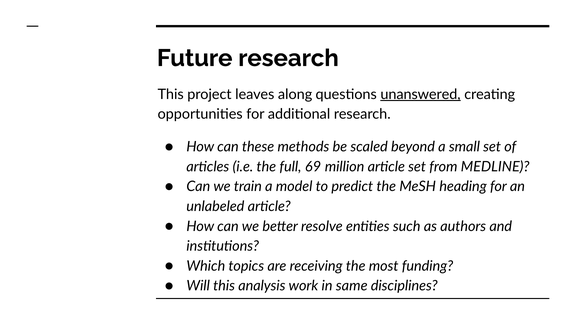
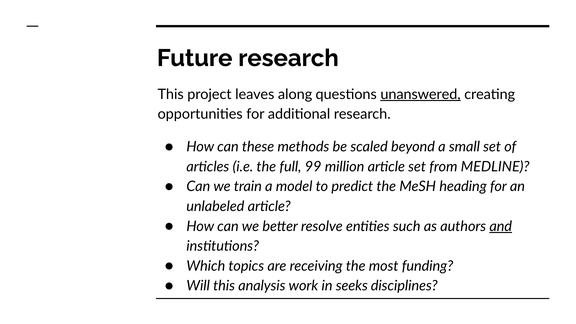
69: 69 -> 99 (313, 167)
and underline: none -> present (501, 226)
same: same -> seeks (352, 286)
